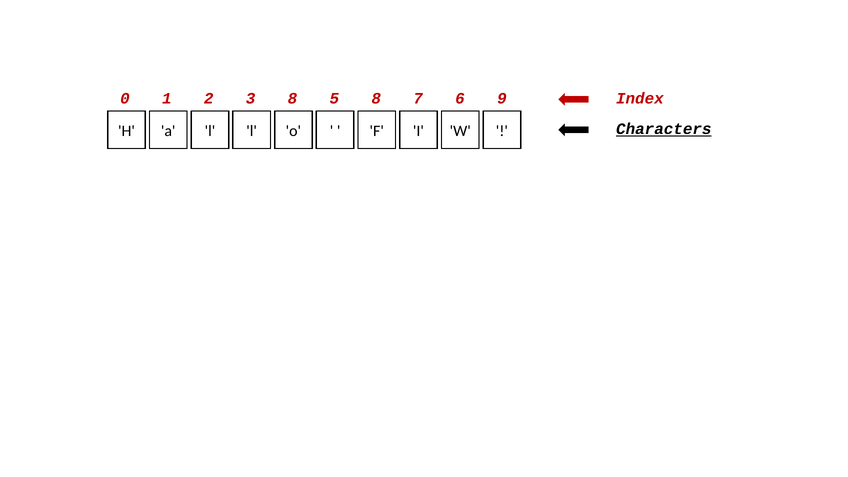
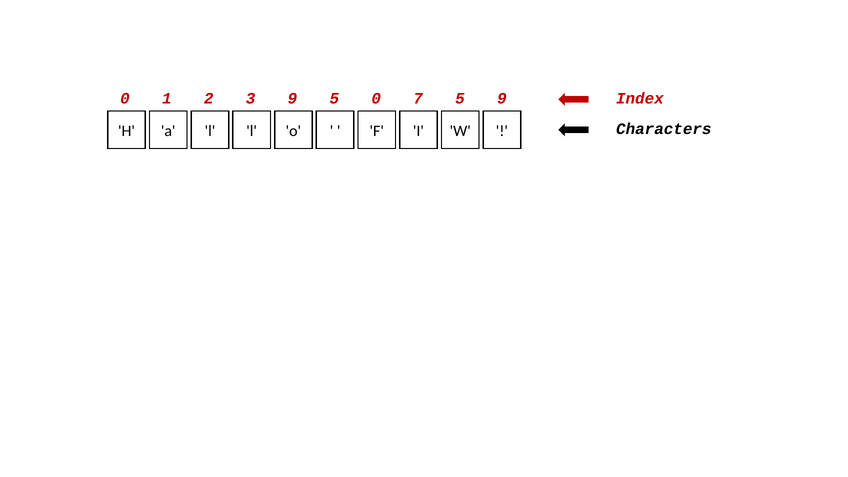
2 8: 8 -> 9 (292, 99)
1 8: 8 -> 0 (376, 99)
3 6: 6 -> 5 (460, 99)
Characters underline: present -> none (664, 129)
